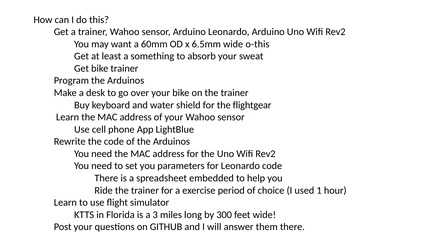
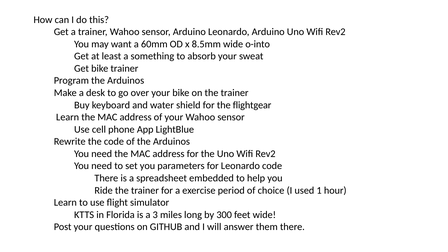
6.5mm: 6.5mm -> 8.5mm (206, 44)
o-this: o-this -> o-into (258, 44)
